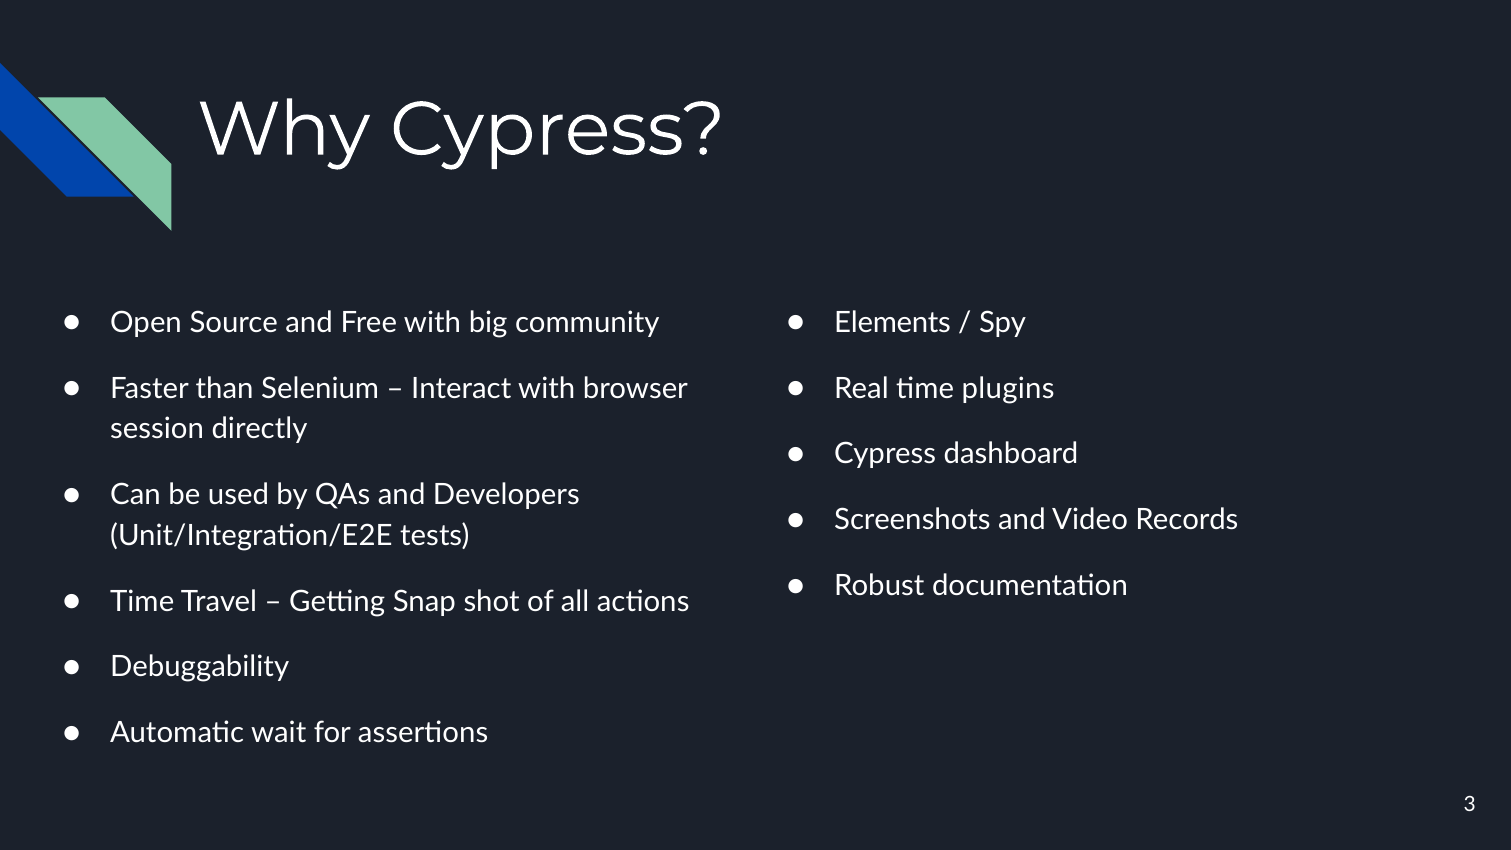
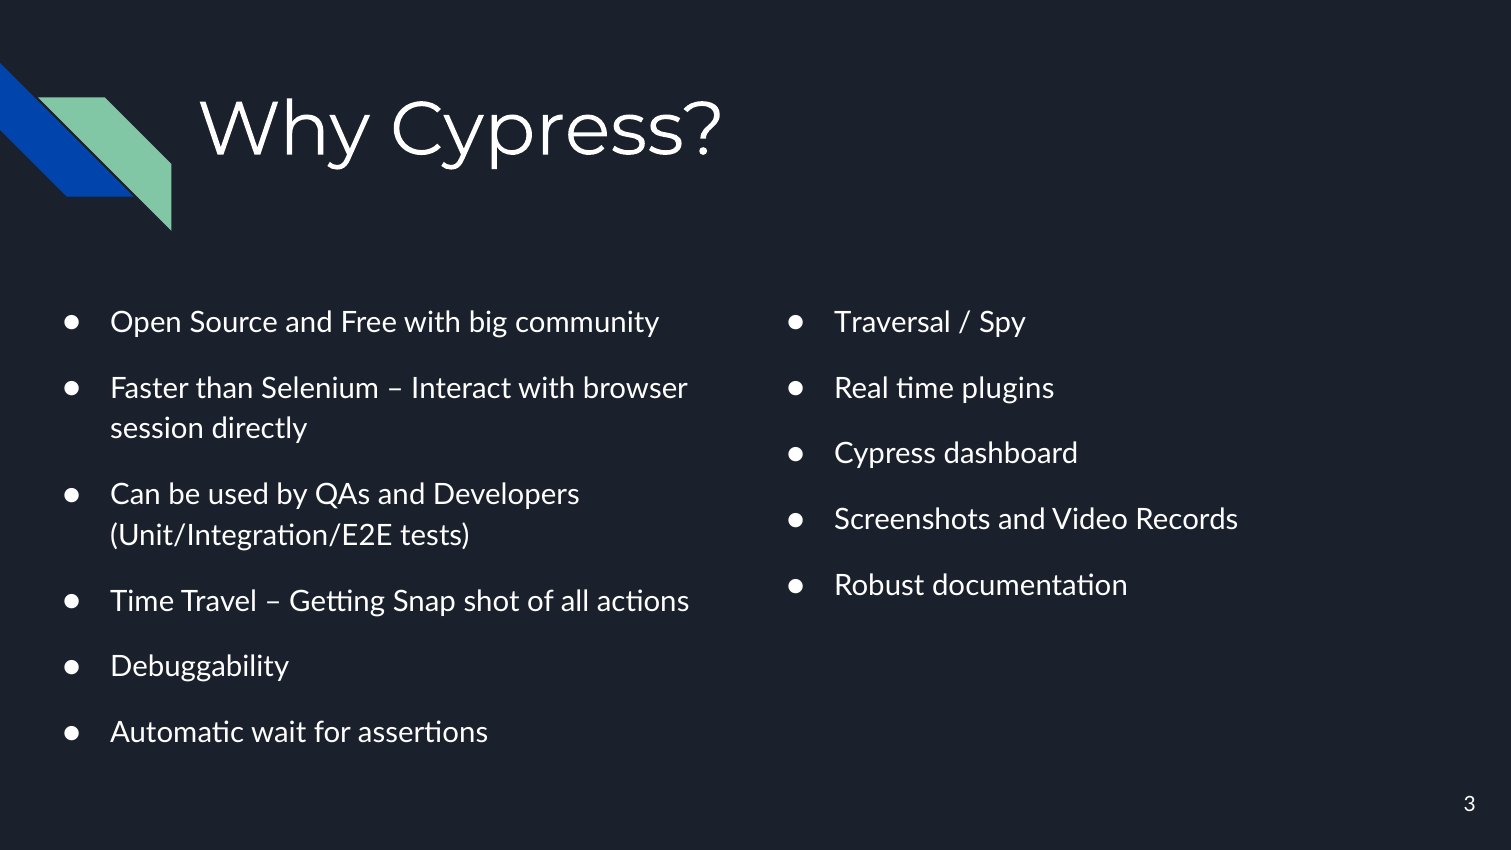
Elements: Elements -> Traversal (893, 323)
